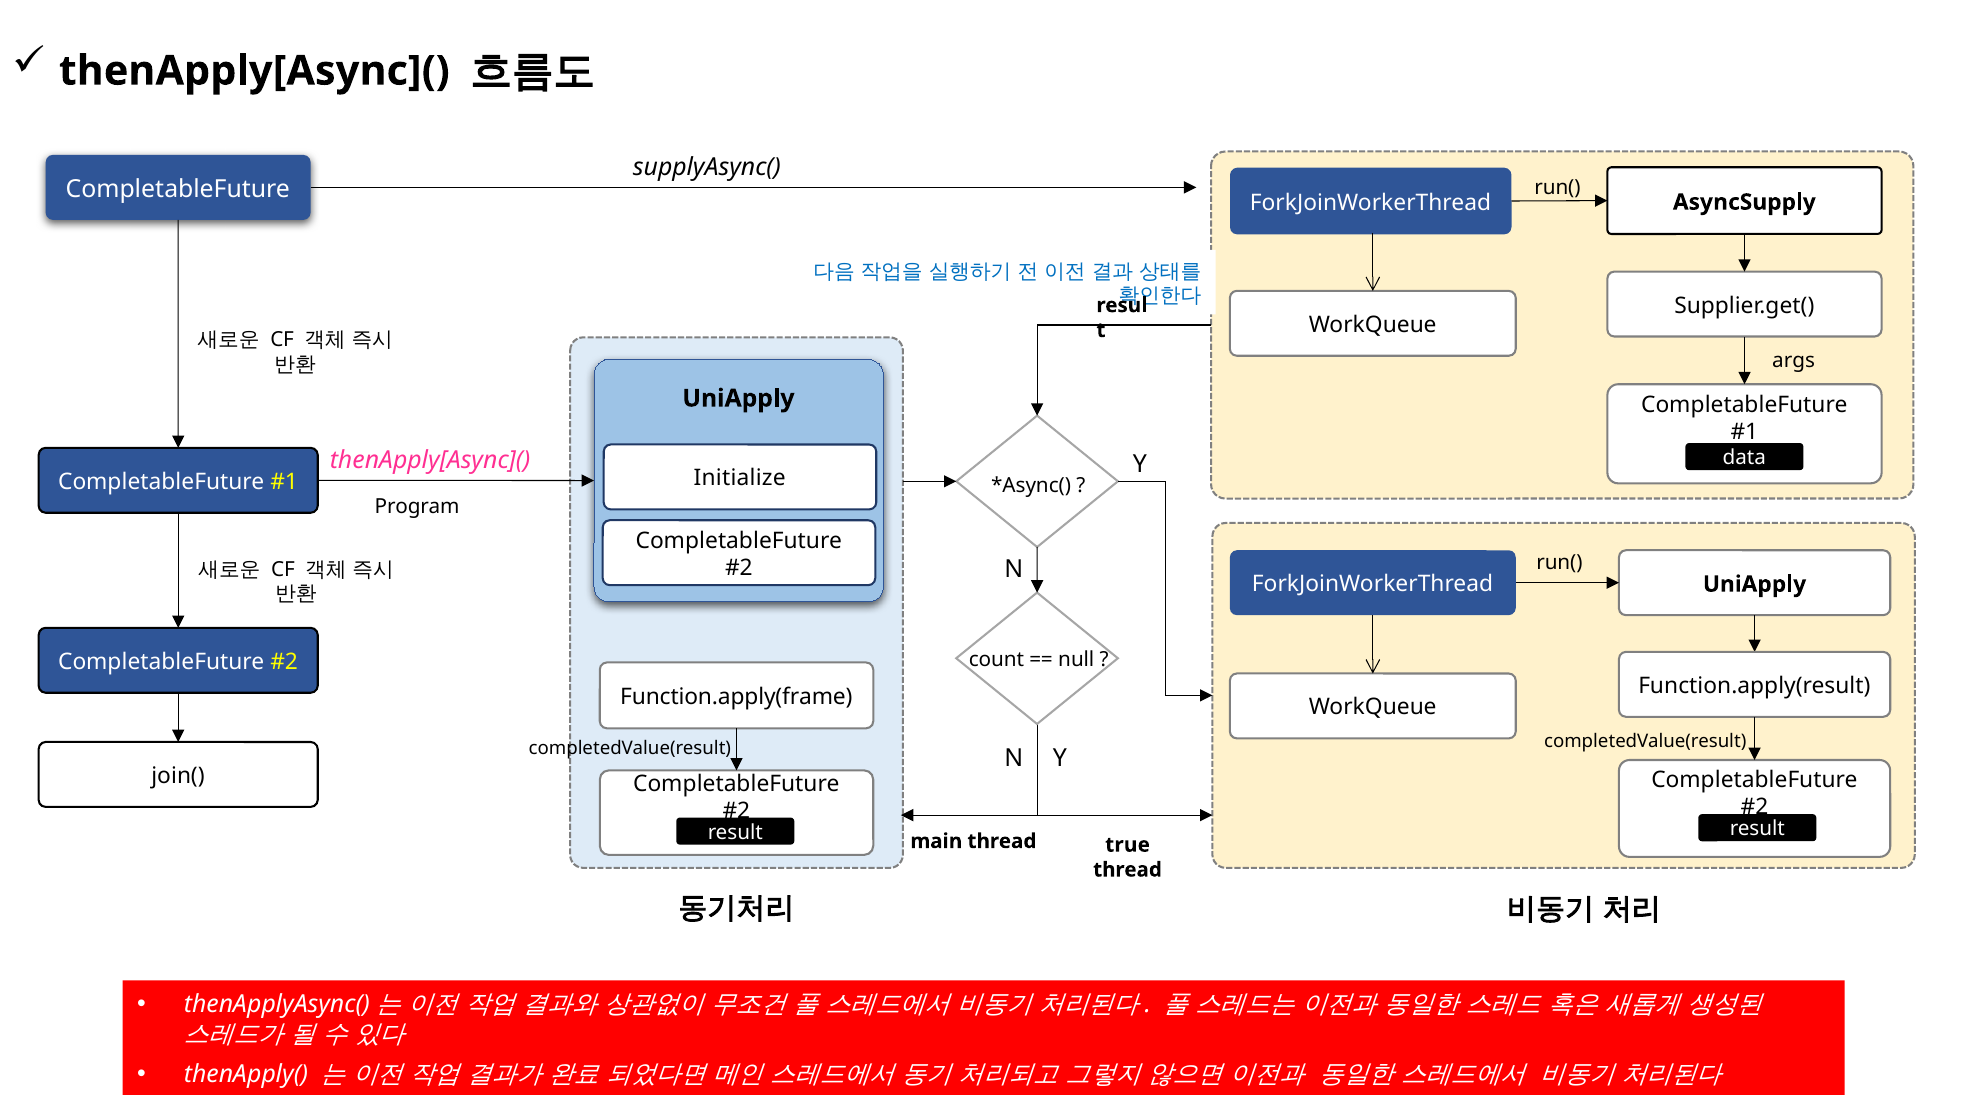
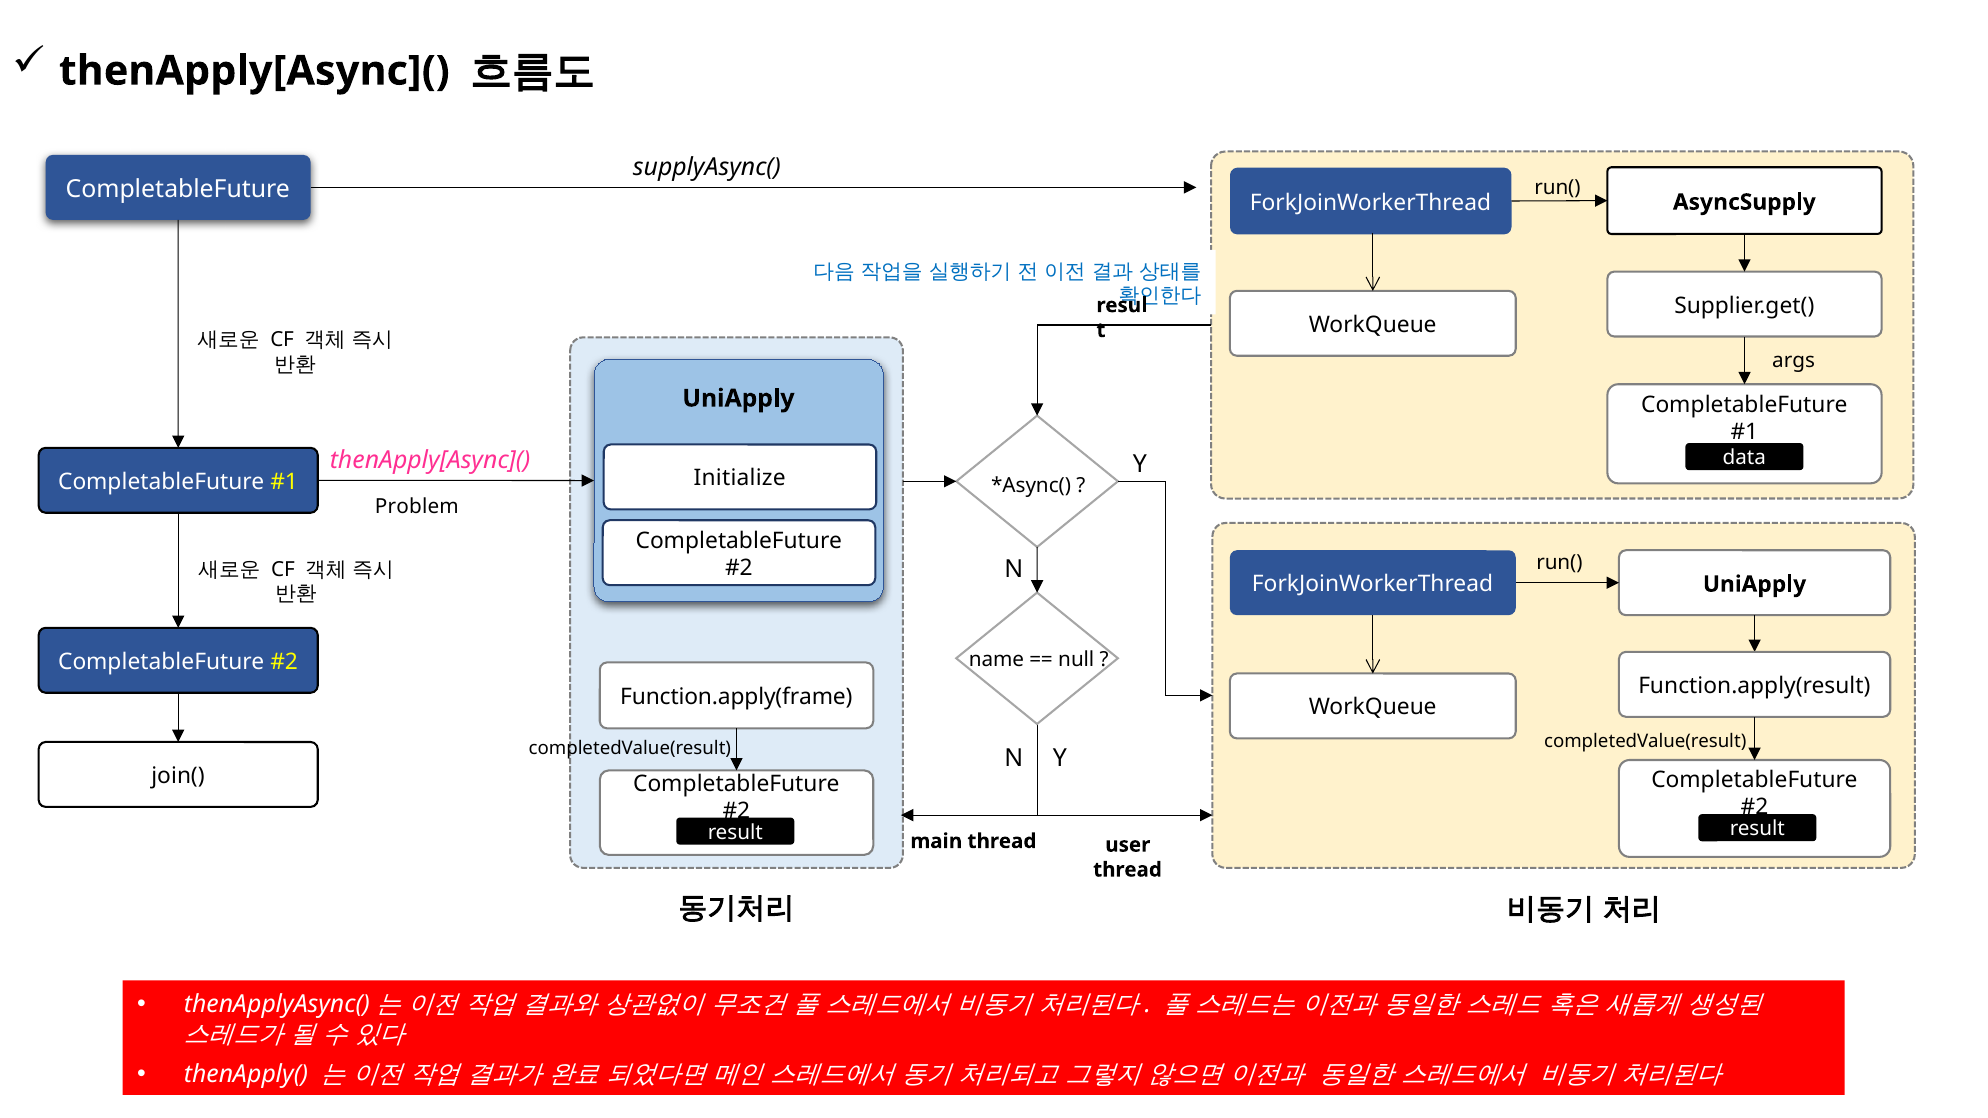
Program: Program -> Problem (417, 507)
count: count -> name (996, 659)
true: true -> user (1128, 845)
